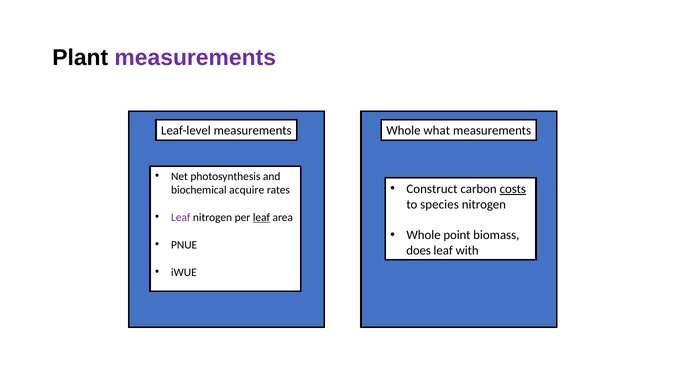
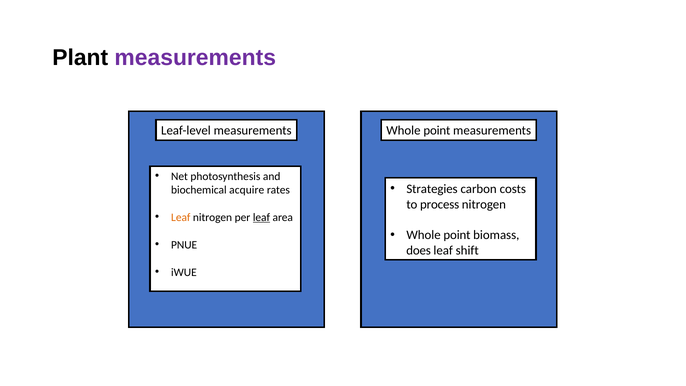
measurements Whole what: what -> point (437, 131)
Construct: Construct -> Strategies (432, 189)
costs underline: present -> none (513, 189)
species: species -> process (440, 204)
Leaf colour: purple -> orange (181, 217)
with: with -> shift (467, 251)
